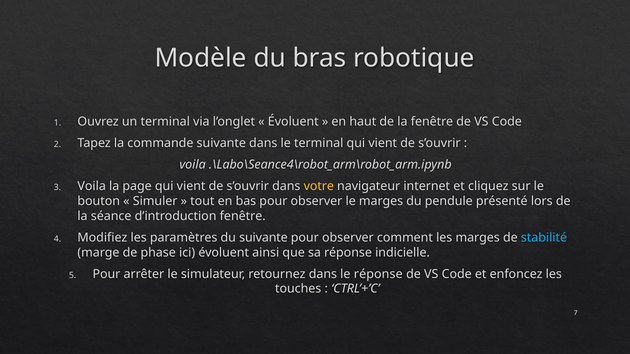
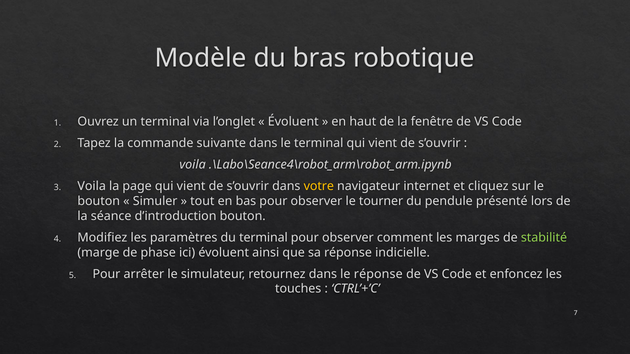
le marges: marges -> tourner (381, 201)
d’introduction fenêtre: fenêtre -> bouton (243, 216)
du suivante: suivante -> terminal (263, 238)
stabilité colour: light blue -> light green (544, 238)
